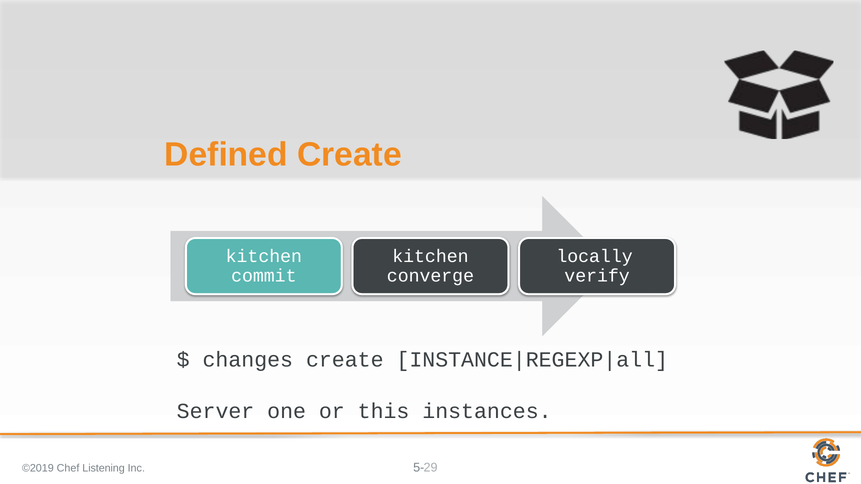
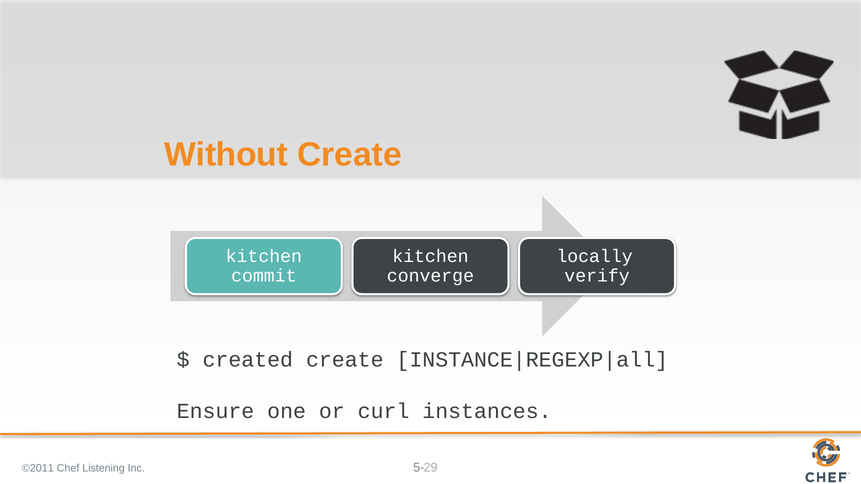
Defined: Defined -> Without (226, 155)
changes: changes -> created (248, 360)
Server: Server -> Ensure (216, 411)
this: this -> curl (384, 411)
©2019: ©2019 -> ©2011 (38, 469)
